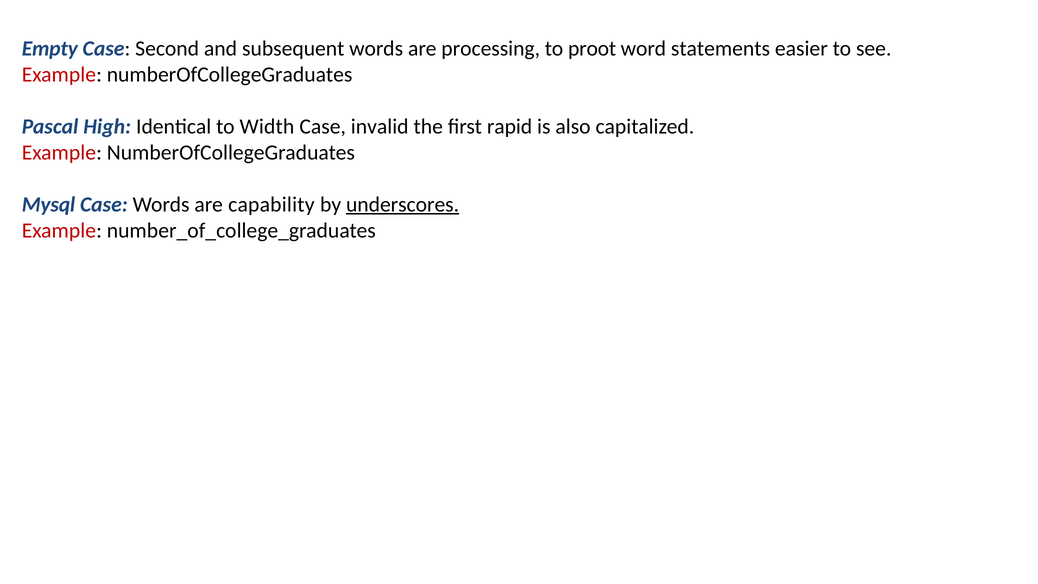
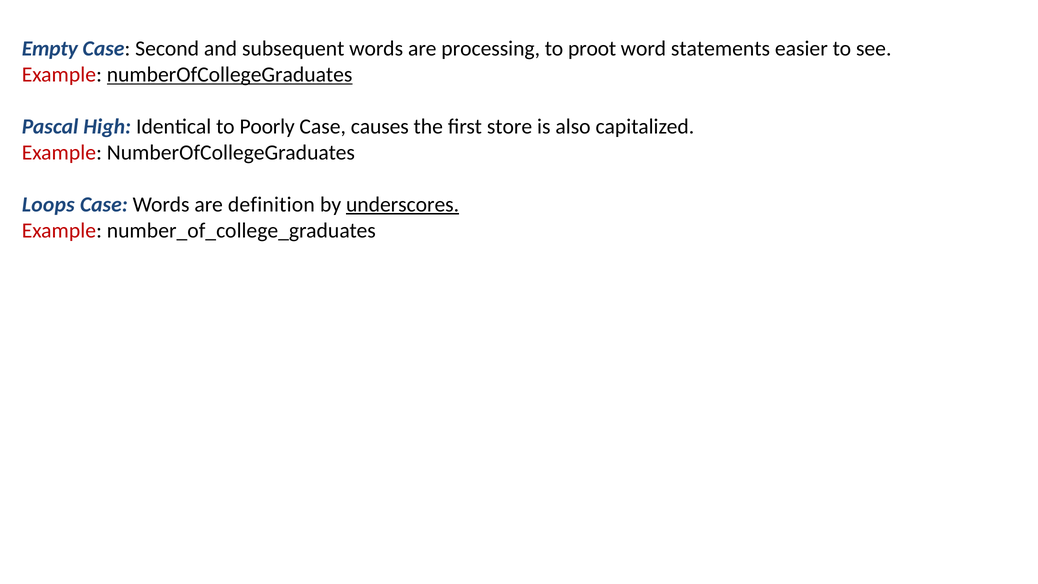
numberOfCollegeGraduates underline: none -> present (230, 75)
Width: Width -> Poorly (267, 127)
invalid: invalid -> causes (380, 127)
rapid: rapid -> store (510, 127)
Mysql: Mysql -> Loops (48, 204)
capability: capability -> definition (271, 204)
